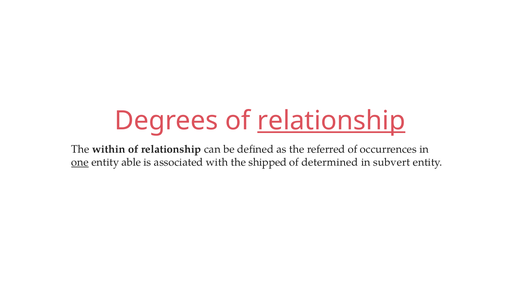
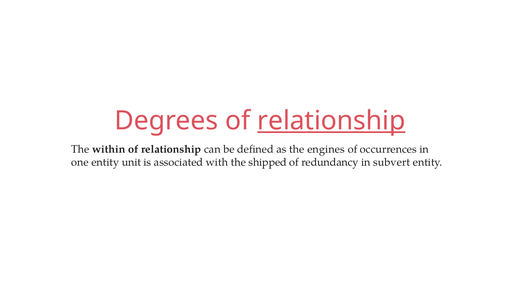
referred: referred -> engines (326, 149)
one underline: present -> none (80, 162)
able: able -> unit (131, 162)
determined: determined -> redundancy (330, 162)
